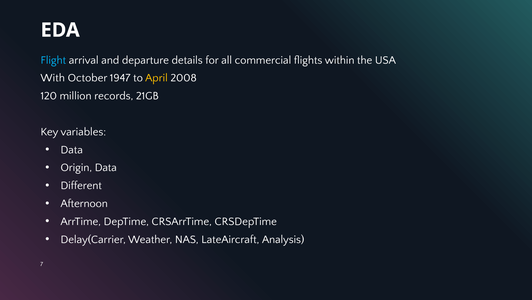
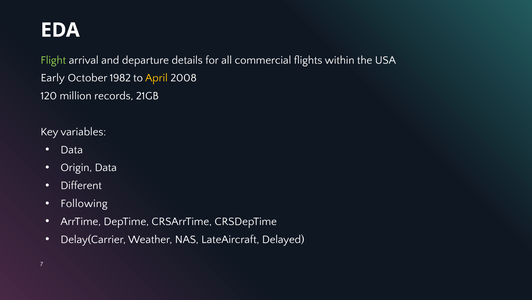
Flight colour: light blue -> light green (53, 60)
With: With -> Early (53, 78)
1947: 1947 -> 1982 (120, 78)
Afternoon: Afternoon -> Following (84, 203)
Analysis: Analysis -> Delayed (283, 239)
